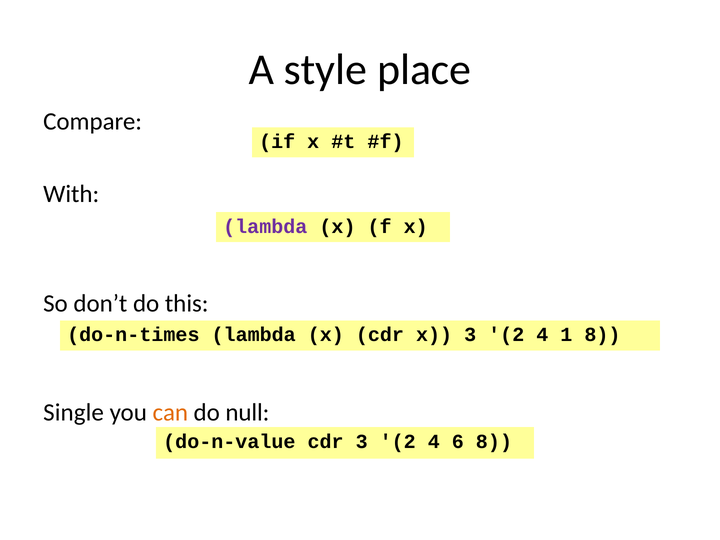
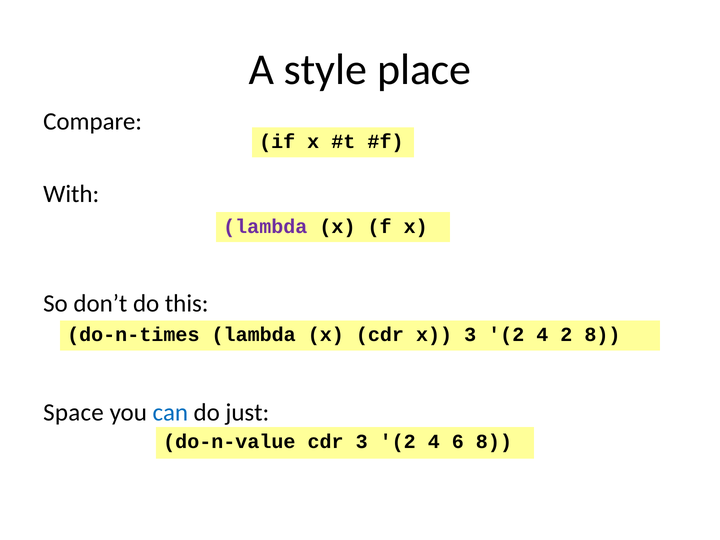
4 1: 1 -> 2 (566, 335)
Single: Single -> Space (73, 413)
can colour: orange -> blue (170, 413)
null: null -> just (247, 413)
